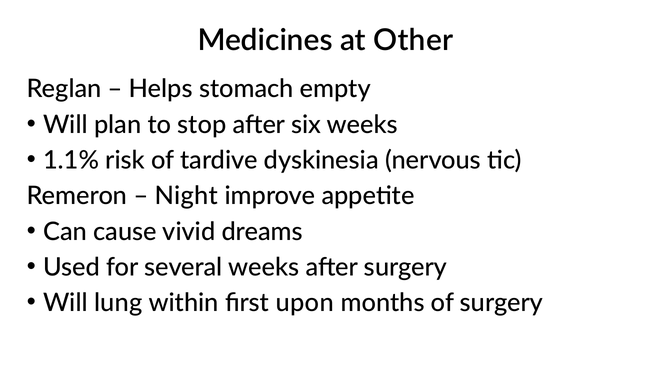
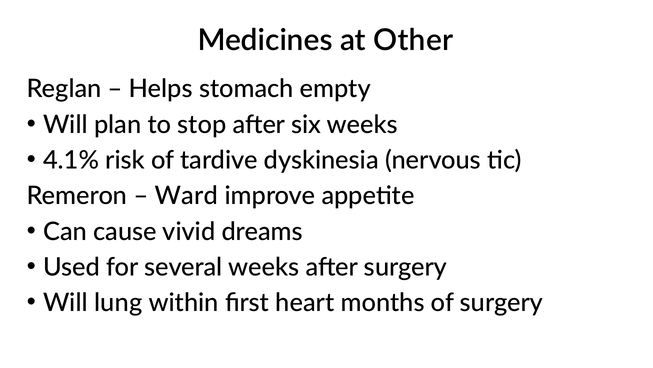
1.1%: 1.1% -> 4.1% (71, 160)
Night: Night -> Ward (186, 196)
upon: upon -> heart (305, 302)
